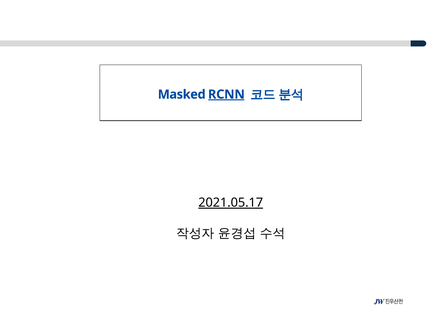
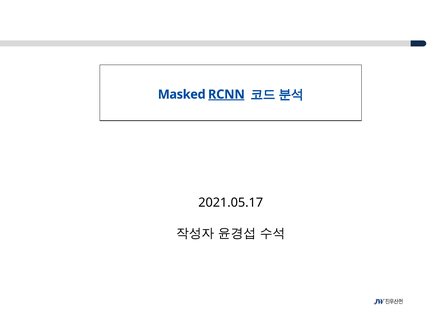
2021.05.17 underline: present -> none (231, 202)
